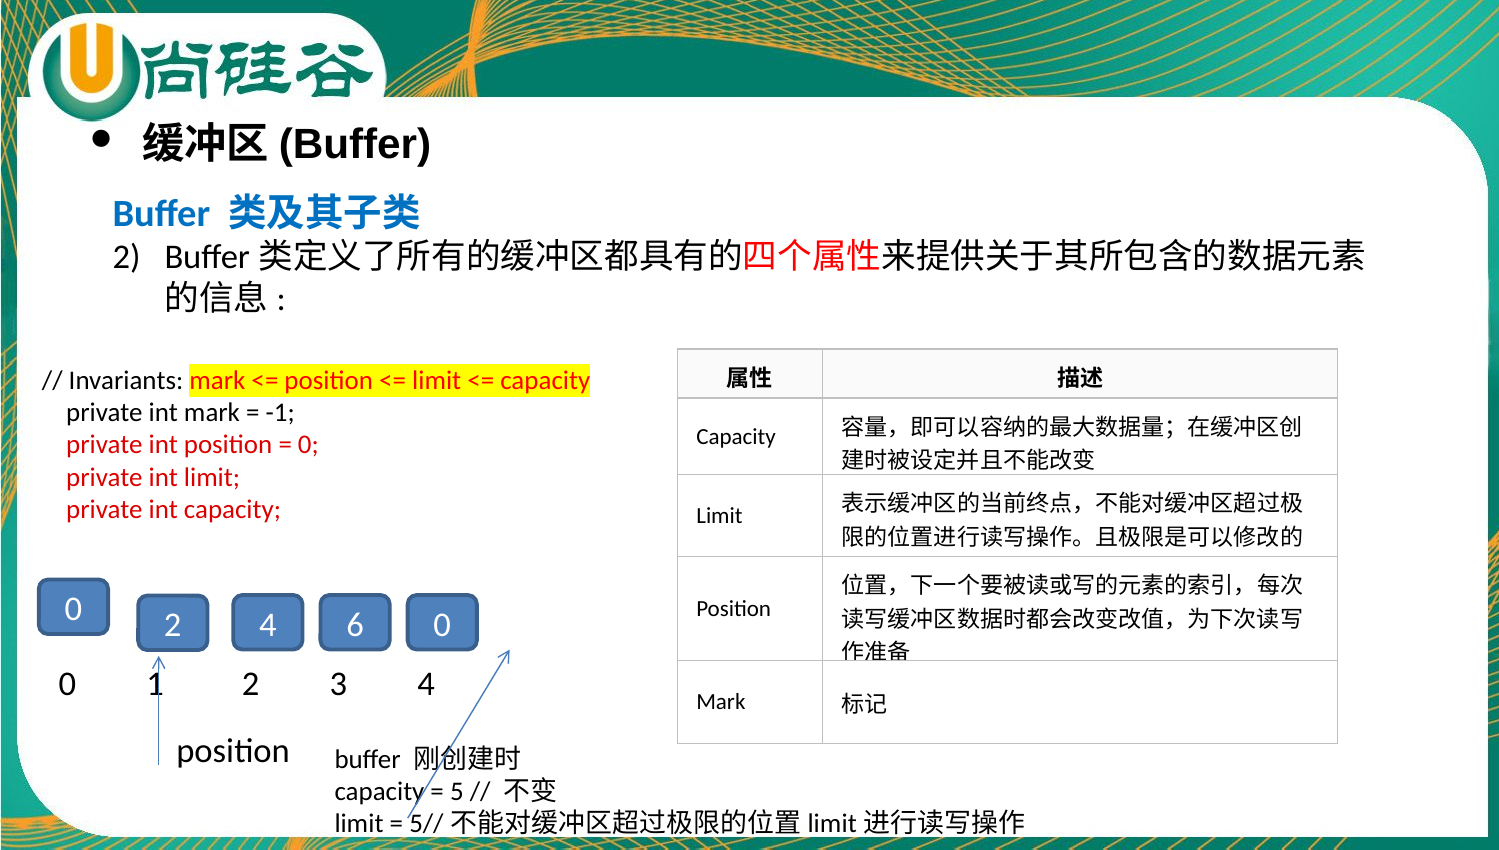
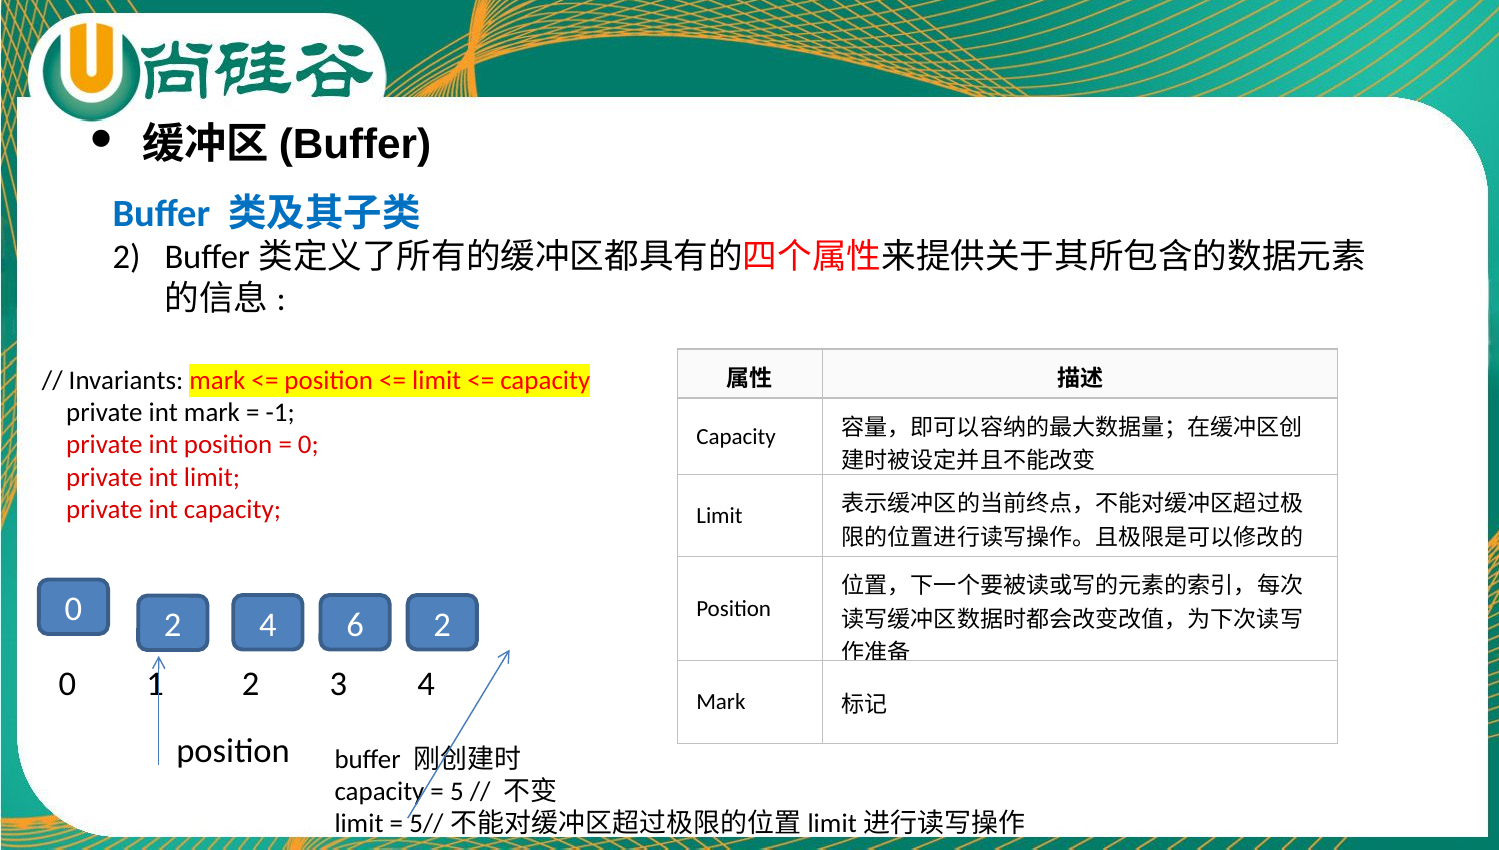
6 0: 0 -> 2 (442, 625)
